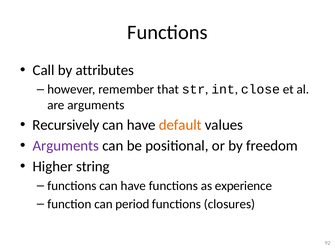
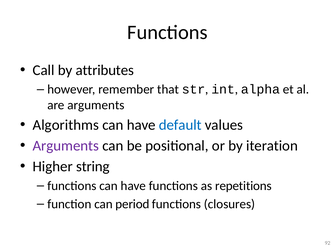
close: close -> alpha (260, 90)
Recursively: Recursively -> Algorithms (66, 125)
default colour: orange -> blue (180, 125)
freedom: freedom -> iteration (272, 146)
experience: experience -> repetitions (243, 186)
